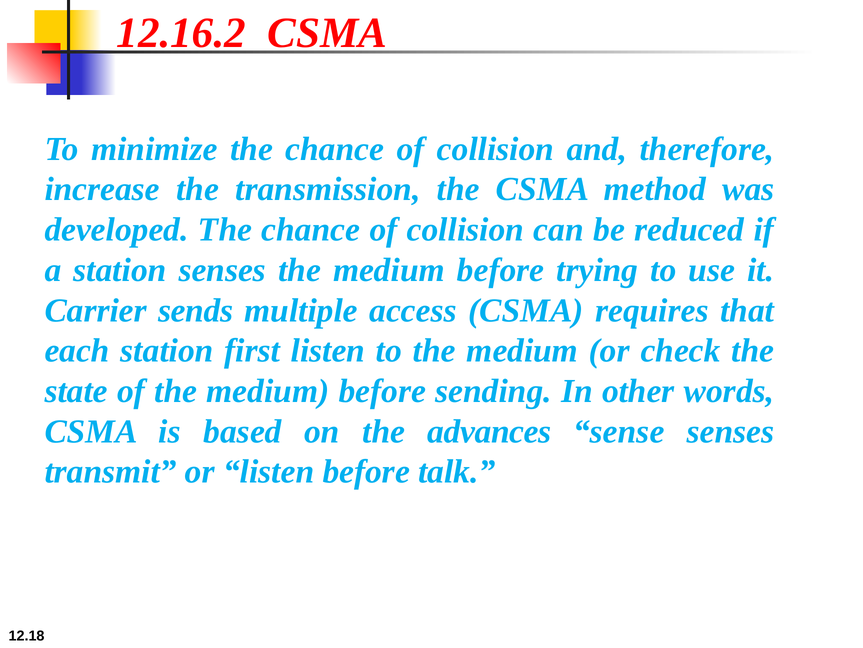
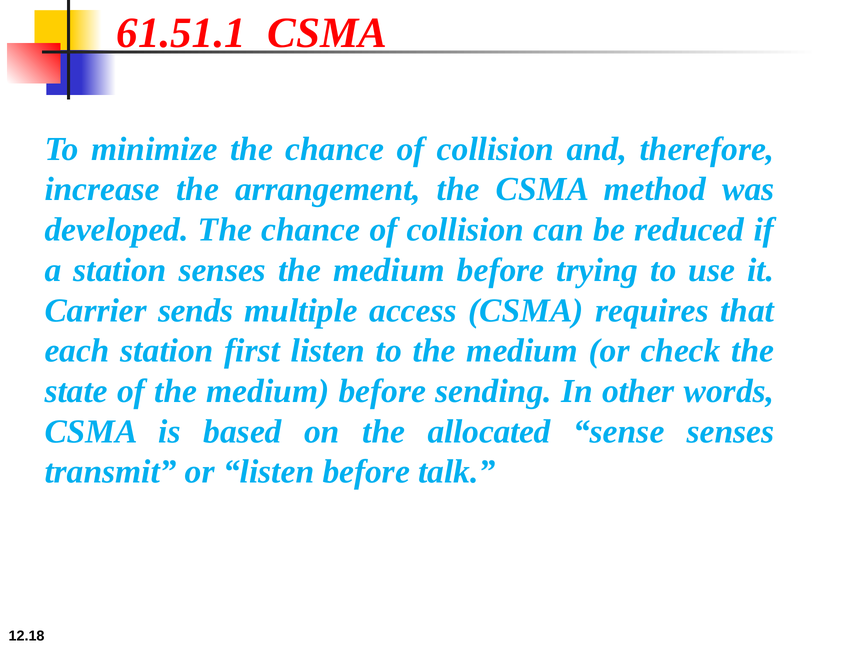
12.16.2: 12.16.2 -> 61.51.1 (181, 33)
transmission: transmission -> arrangement (328, 189)
advances: advances -> allocated (489, 431)
